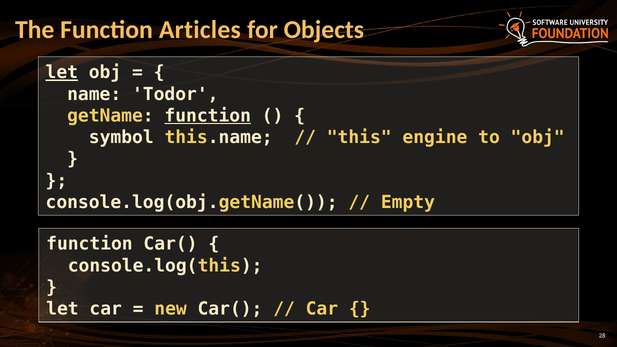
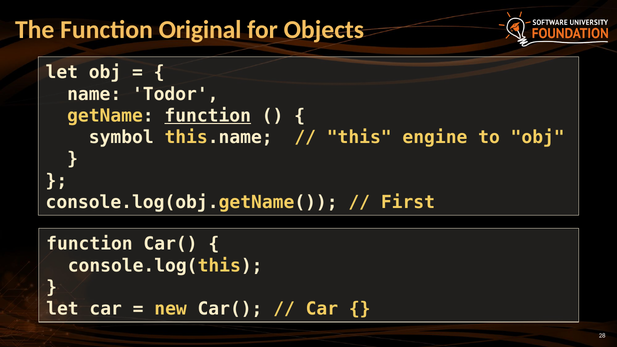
Articles: Articles -> Original (200, 30)
let underline: present -> none (62, 73)
Empty: Empty -> First (408, 202)
